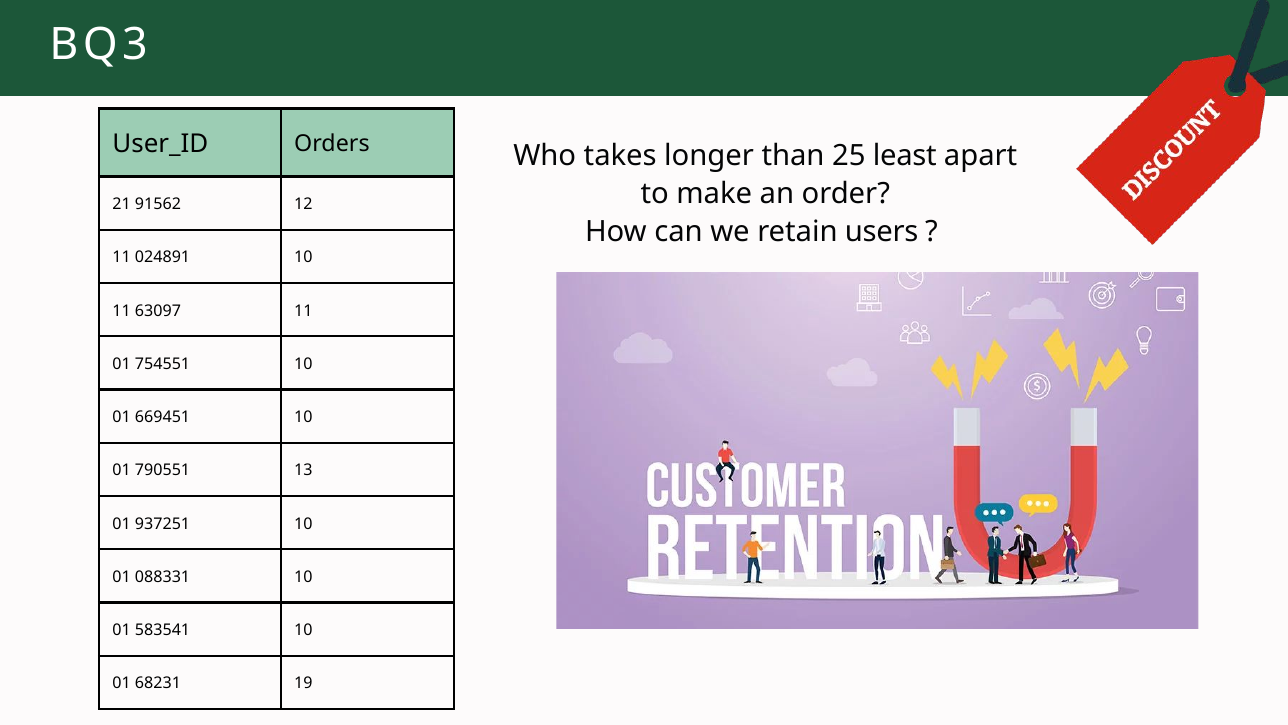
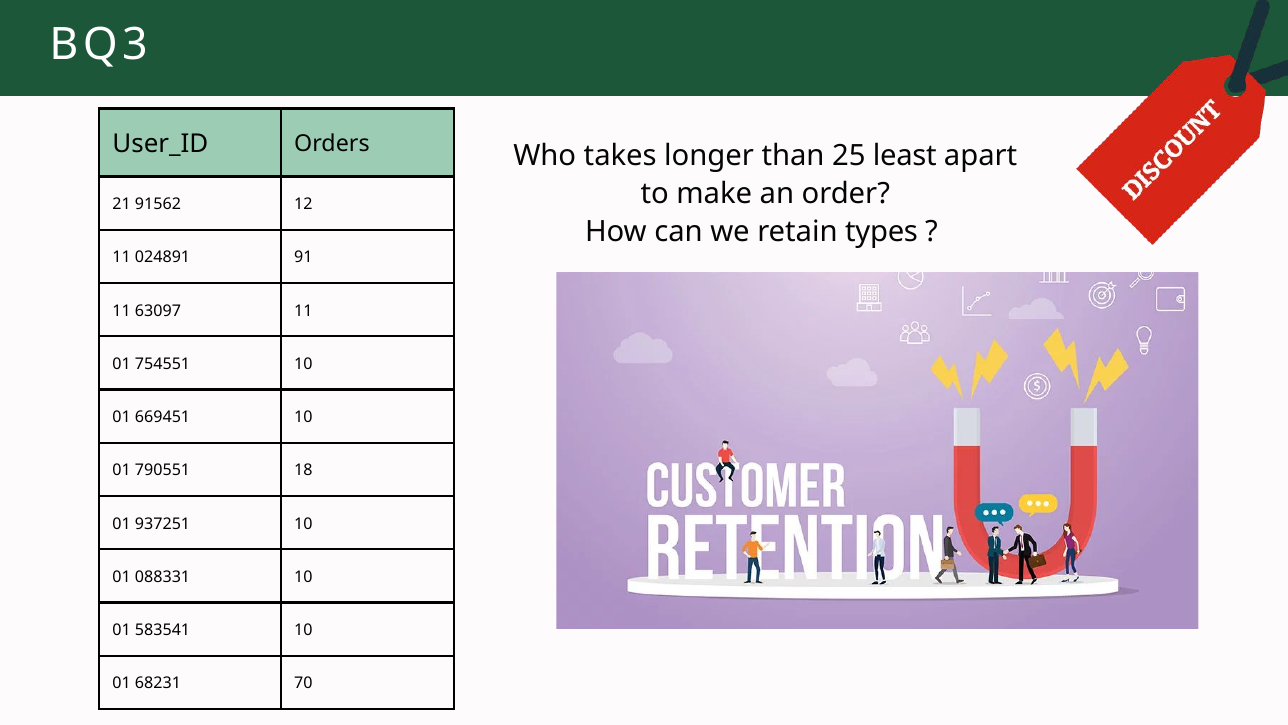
users: users -> types (882, 231)
024891 10: 10 -> 91 (303, 257)
13: 13 -> 18 (303, 470)
19: 19 -> 70 (303, 683)
